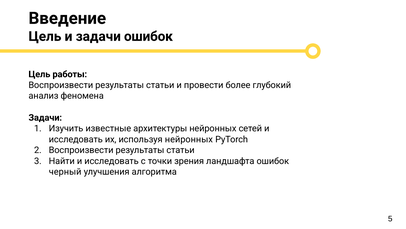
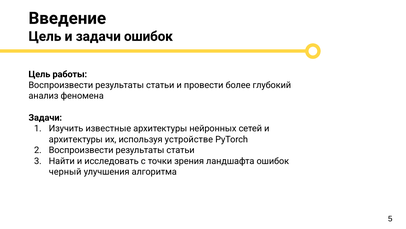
исследовать: исследовать -> архитектуры (76, 139)
используя нейронных: нейронных -> устройстве (189, 139)
